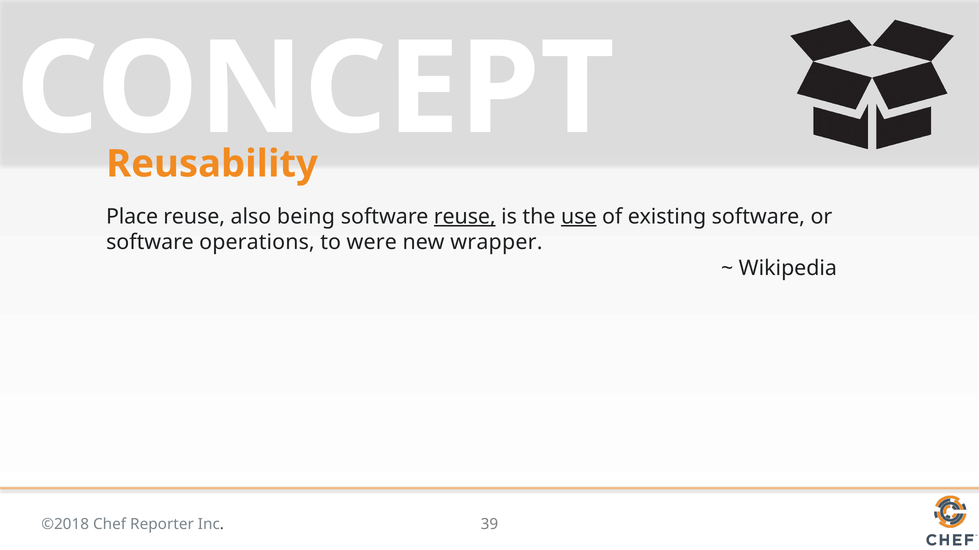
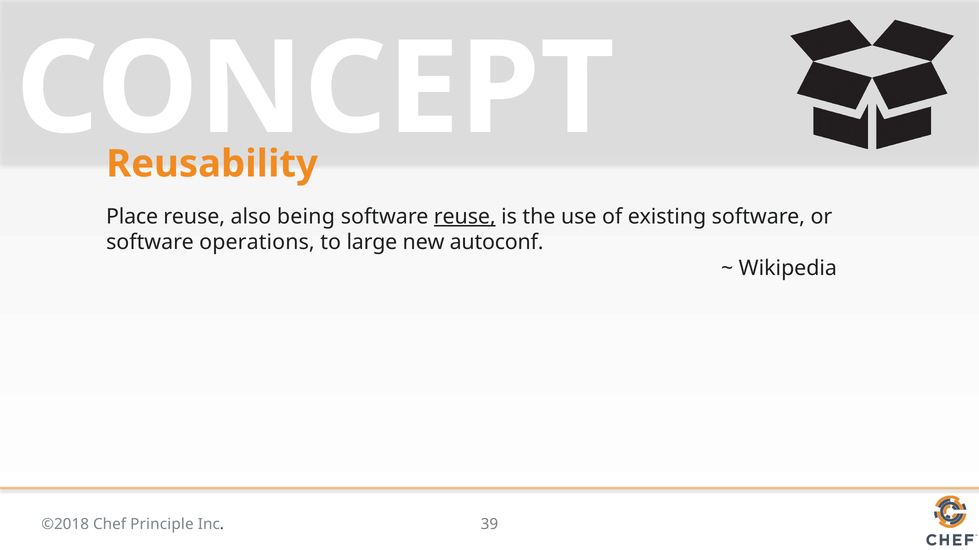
use underline: present -> none (579, 217)
were: were -> large (372, 243)
wrapper: wrapper -> autoconf (497, 243)
Reporter: Reporter -> Principle (162, 525)
